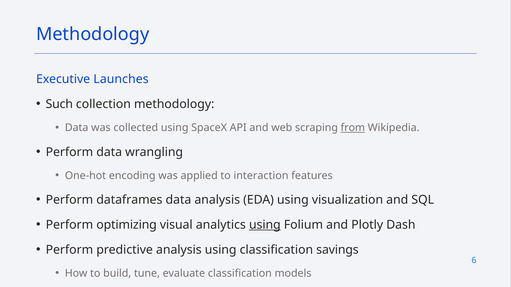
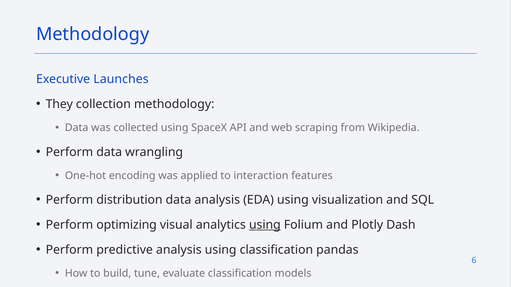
Such: Such -> They (59, 104)
from underline: present -> none (353, 128)
dataframes: dataframes -> distribution (129, 200)
savings: savings -> pandas (337, 250)
